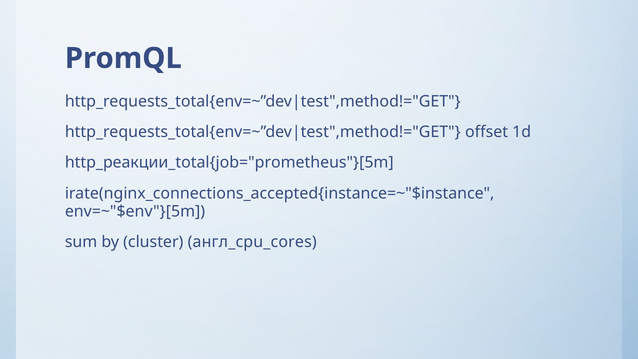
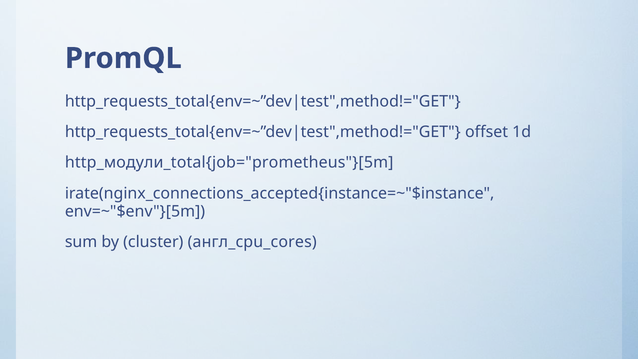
http_реакции_total{job="prometheus"}[5m: http_реакции_total{job="prometheus"}[5m -> http_модули_total{job="prometheus"}[5m (229, 163)
